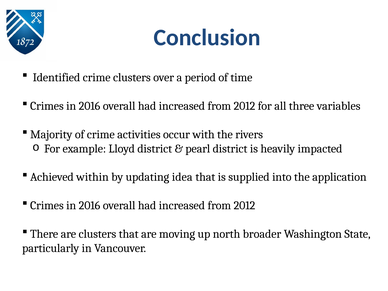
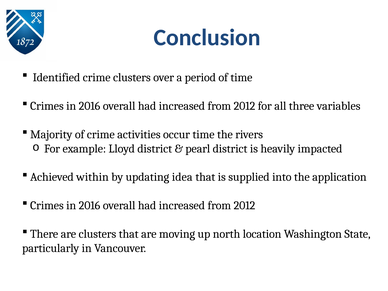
occur with: with -> time (204, 134)
broader: broader -> location (262, 234)
